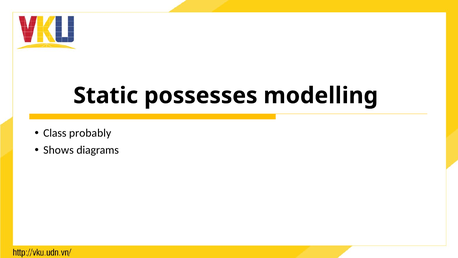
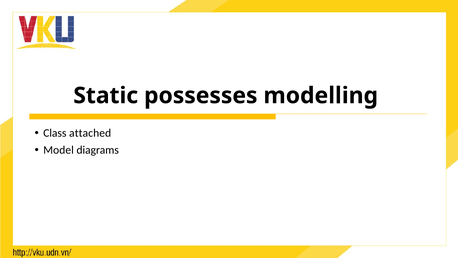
probably: probably -> attached (90, 133)
Shows: Shows -> Model (59, 150)
